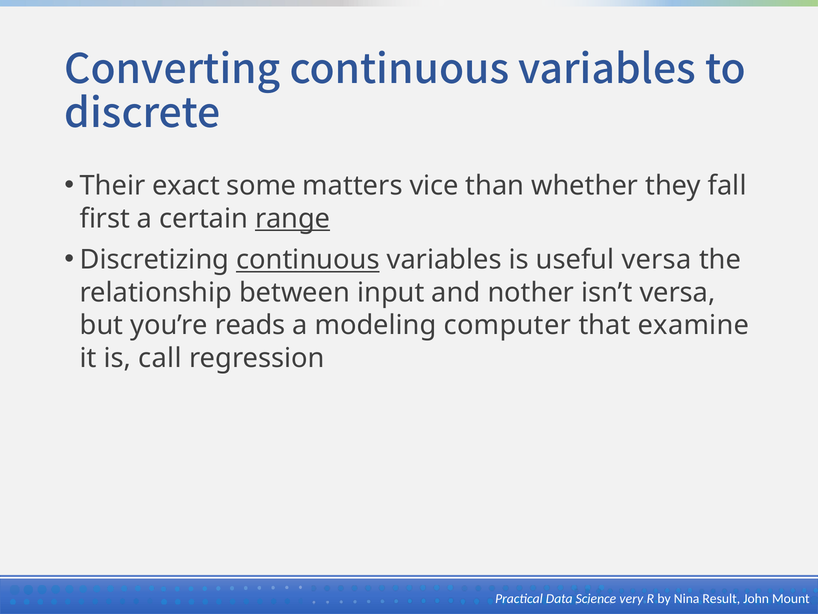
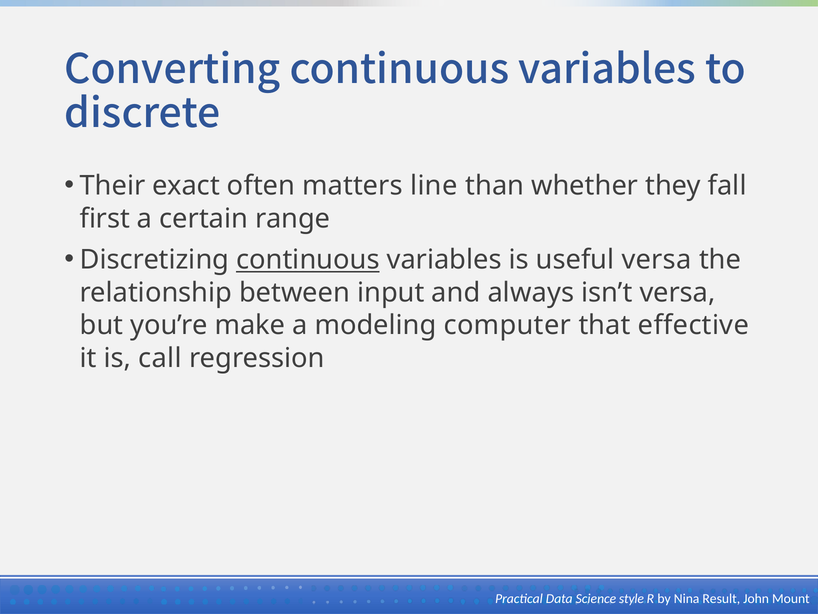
some: some -> often (261, 186)
vice: vice -> line (434, 186)
range underline: present -> none (293, 218)
nother: nother -> always (531, 292)
reads: reads -> make (250, 325)
examine: examine -> effective (693, 325)
very: very -> style (631, 598)
